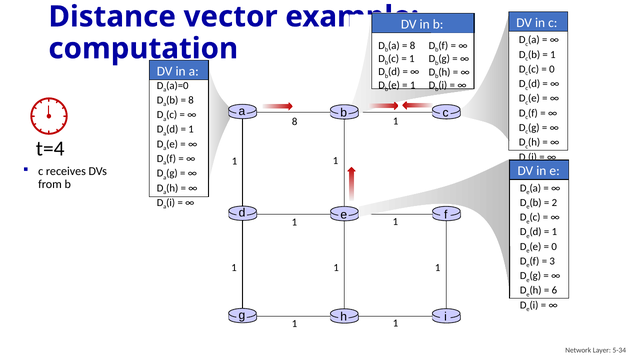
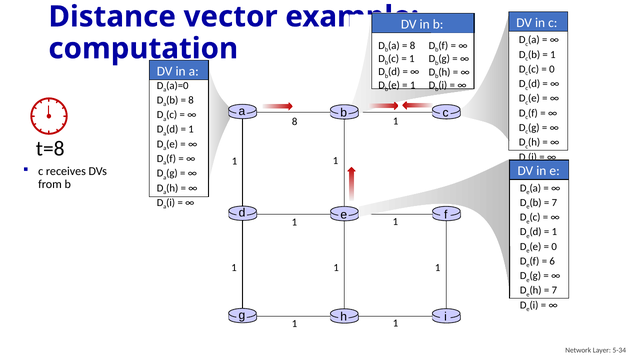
t=4: t=4 -> t=8 (50, 149)
2: 2 -> 7 (554, 202)
3: 3 -> 6 (552, 261)
6: 6 -> 7 (554, 290)
